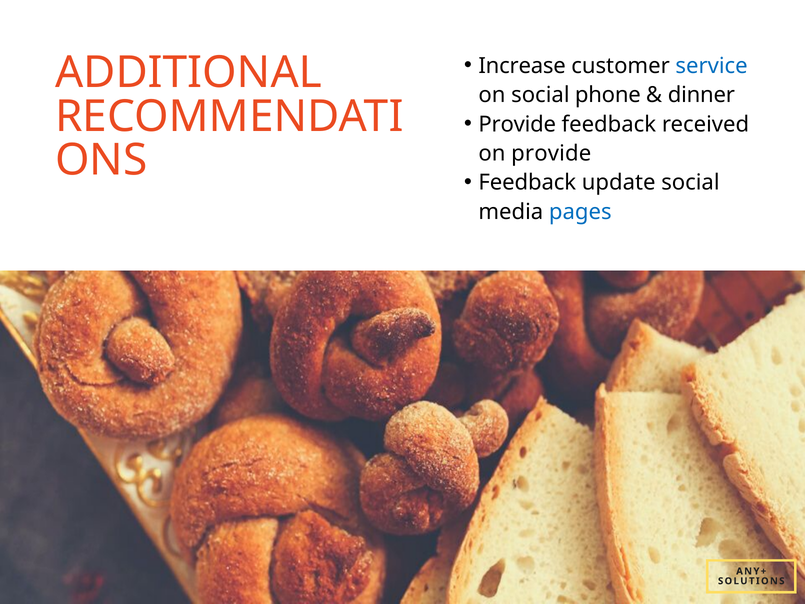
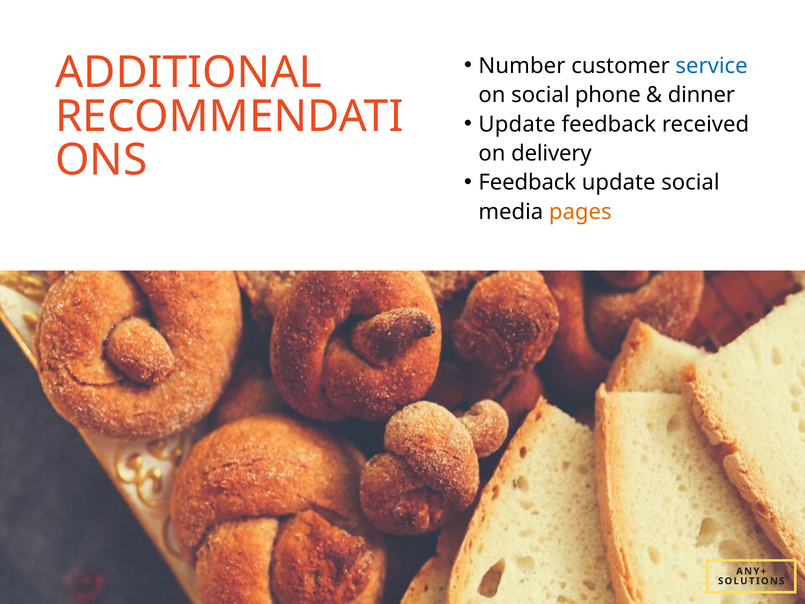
Increase: Increase -> Number (522, 66)
Provide: Provide -> Update (517, 124)
on provide: provide -> delivery (551, 153)
pages colour: blue -> orange (580, 212)
